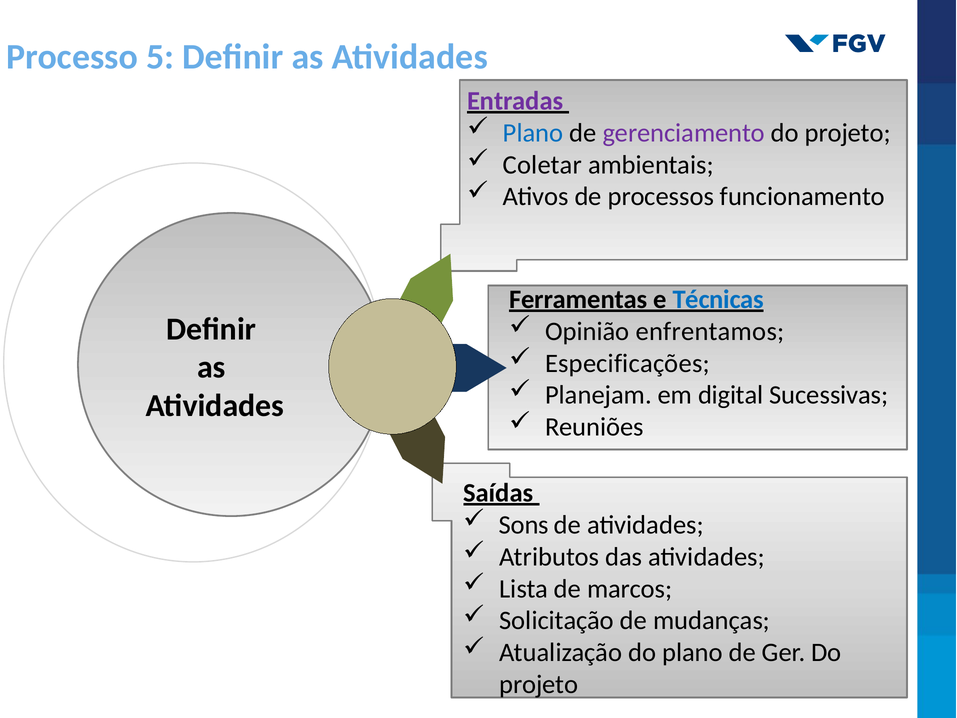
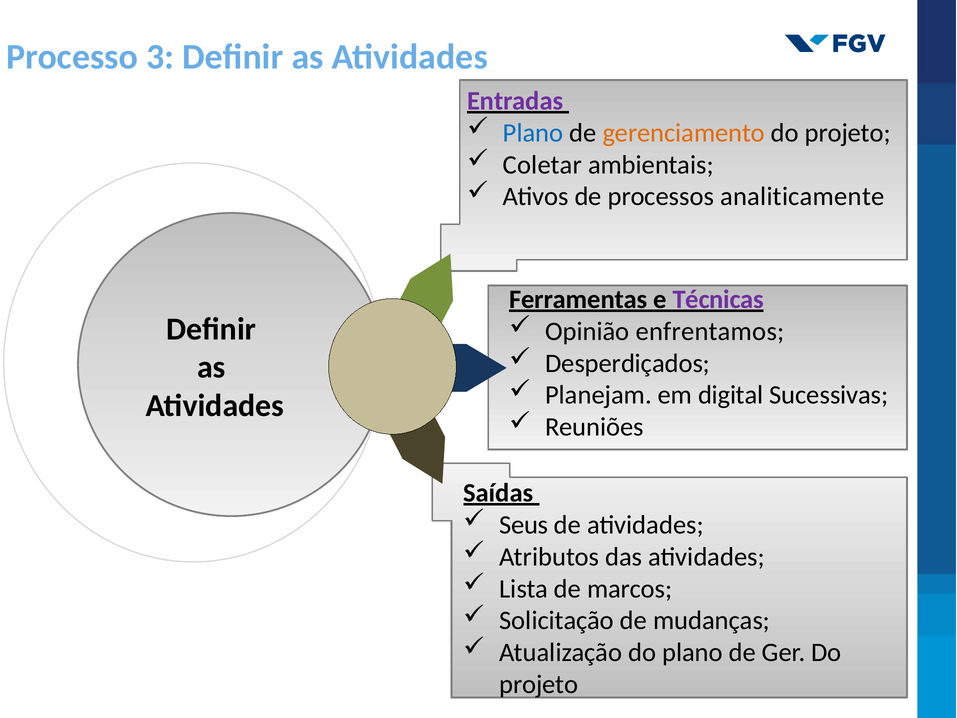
5: 5 -> 3 (160, 57)
gerenciamento colour: purple -> orange (684, 133)
funcionamento: funcionamento -> analiticamente (802, 197)
Técnicas colour: blue -> purple (718, 299)
Especificações: Especificações -> Desperdiçados (628, 363)
Sons: Sons -> Seus (524, 525)
